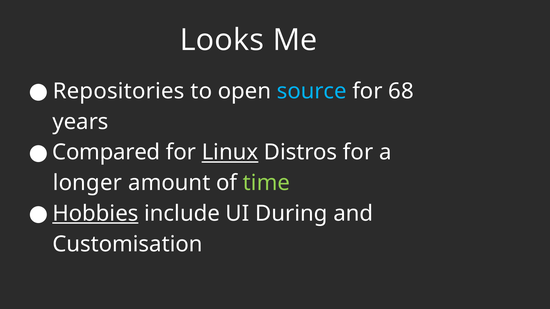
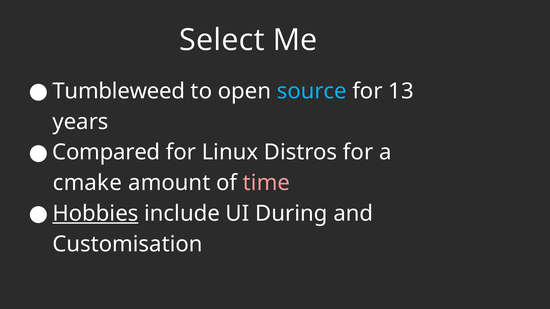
Looks: Looks -> Select (222, 40)
Repositories: Repositories -> Tumbleweed (119, 91)
68: 68 -> 13 (401, 91)
Linux underline: present -> none (230, 153)
longer: longer -> cmake (87, 183)
time colour: light green -> pink (266, 183)
